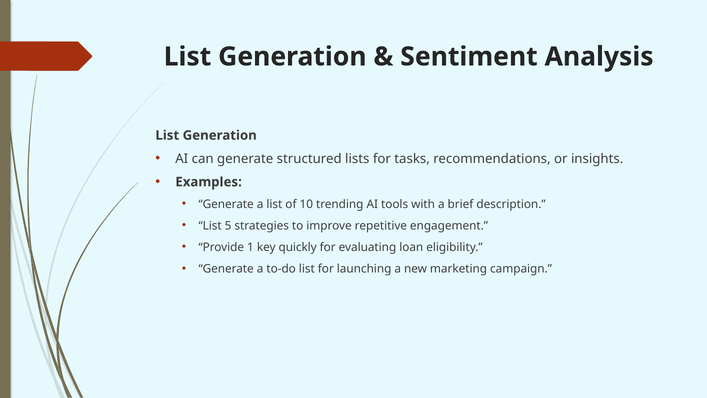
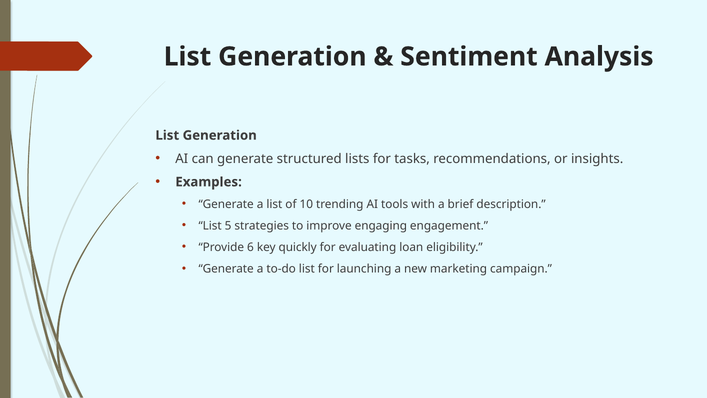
repetitive: repetitive -> engaging (381, 226)
1: 1 -> 6 (250, 247)
